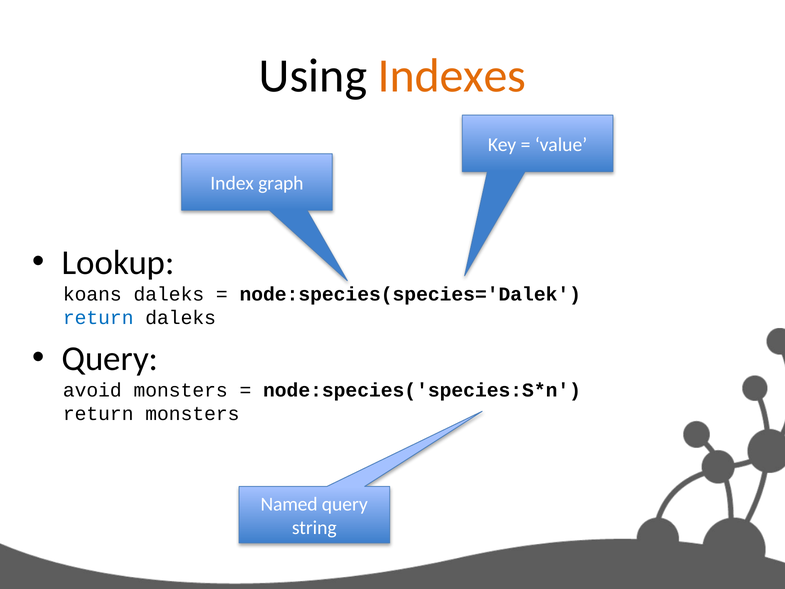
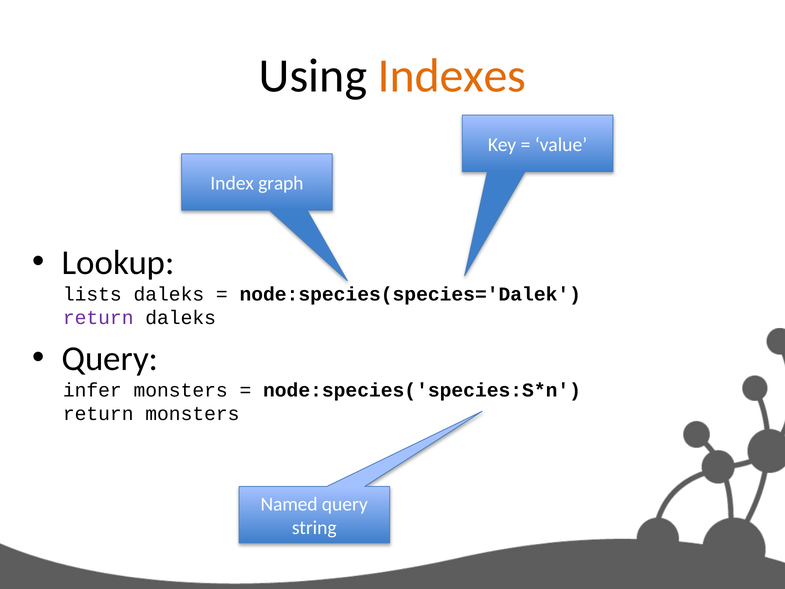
koans: koans -> lists (92, 294)
return colour: blue -> purple (98, 318)
avoid: avoid -> infer (92, 390)
